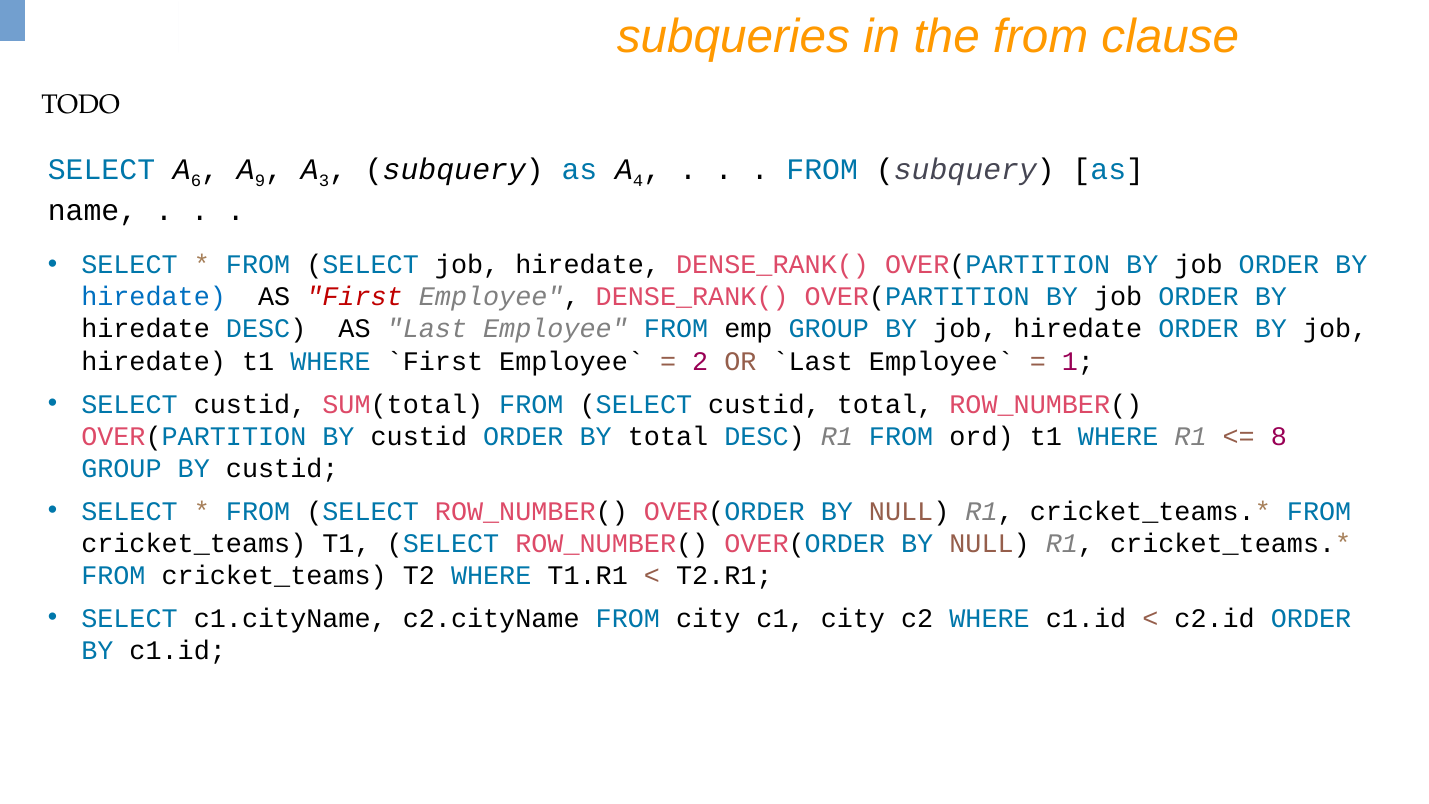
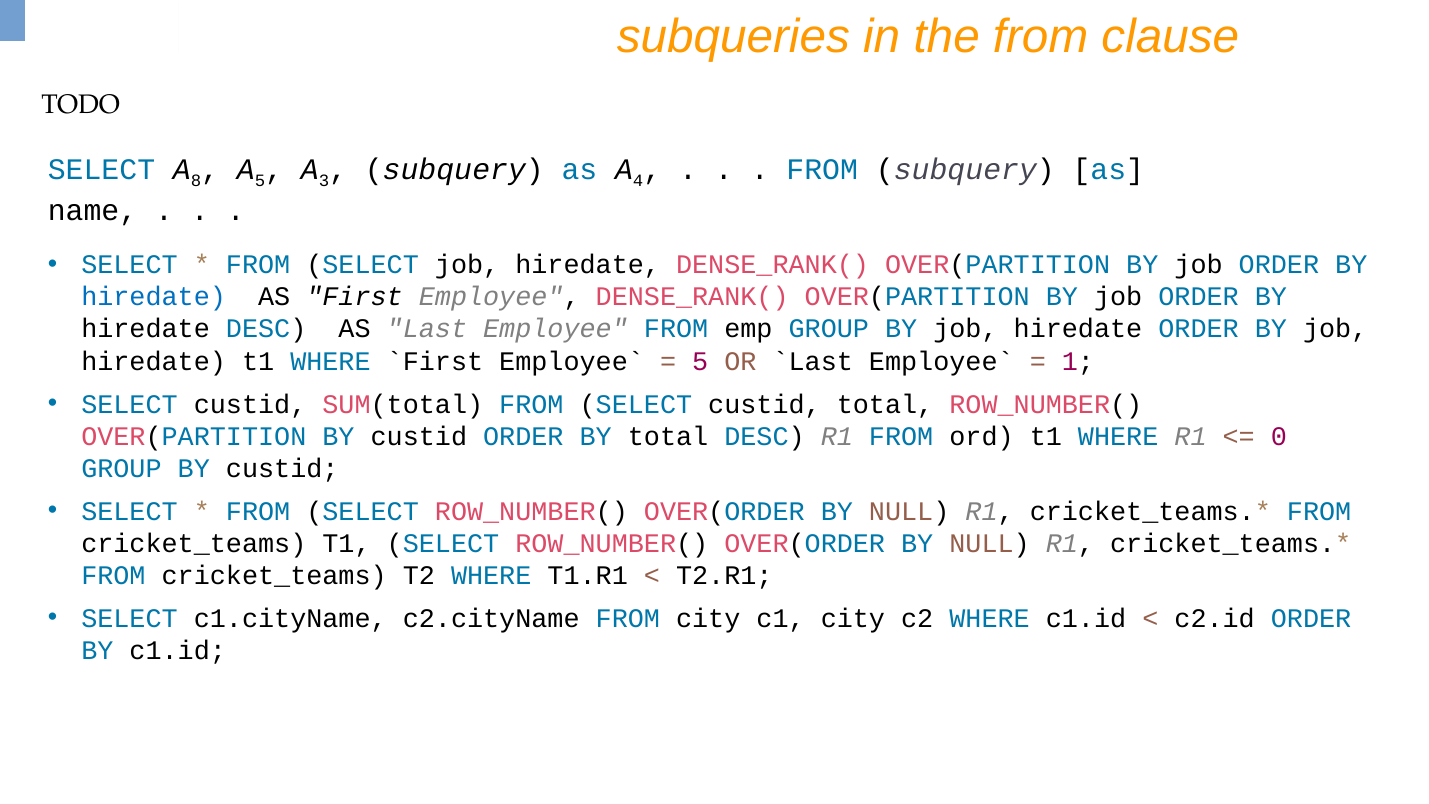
6: 6 -> 8 (196, 181)
9: 9 -> 5 (260, 181)
First colour: red -> black (355, 297)
2: 2 -> 5 (700, 361)
8: 8 -> 0 (1279, 436)
